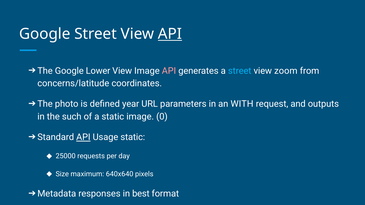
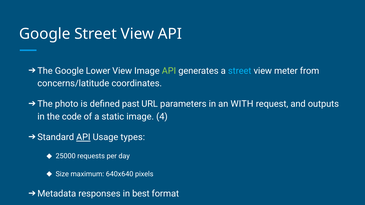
API underline: present -> none (170, 34)
API colour: pink -> light green (169, 71)
zoom: zoom -> meter (286, 71)
year: year -> past (131, 104)
such: such -> code (72, 117)
0: 0 -> 4 (162, 117)
Usage static: static -> types (133, 137)
